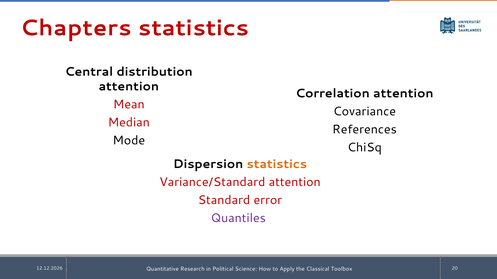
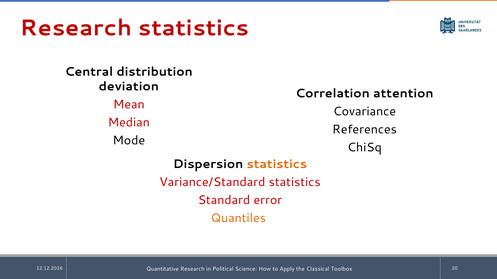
Chapters: Chapters -> Research (76, 28)
attention: attention -> deviation (129, 87)
Variance/Standard attention: attention -> statistics (295, 182)
Quantiles colour: purple -> orange (238, 218)
